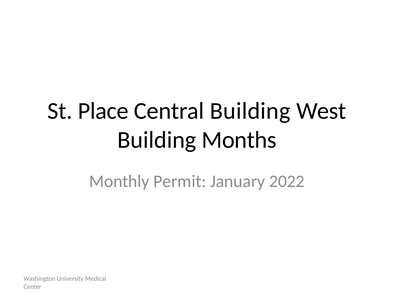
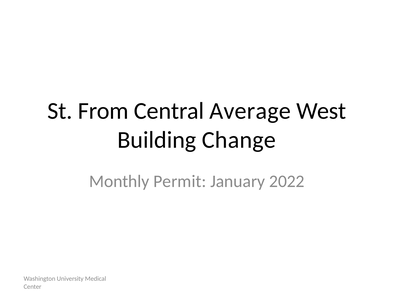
Place: Place -> From (103, 111)
Central Building: Building -> Average (250, 111)
Months: Months -> Change (239, 140)
